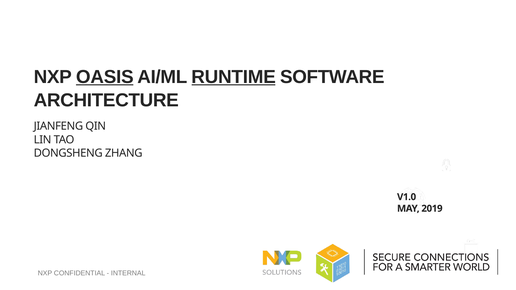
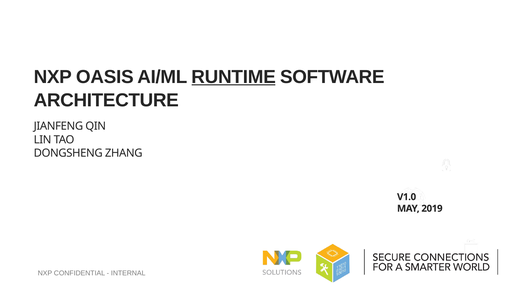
OASIS underline: present -> none (105, 77)
